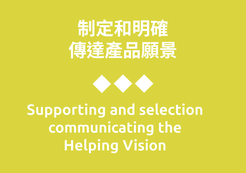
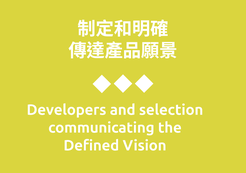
Supporting: Supporting -> Developers (66, 110)
Helping: Helping -> Defined (91, 146)
